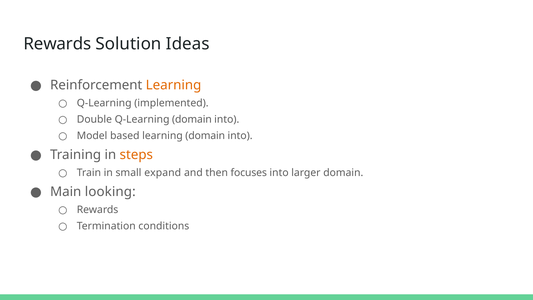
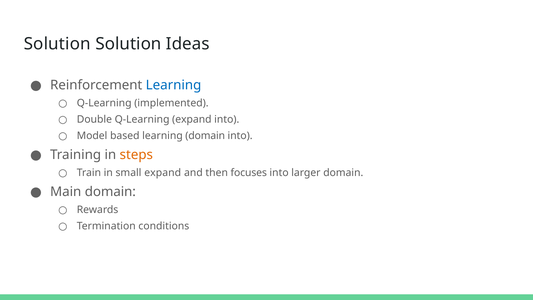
Rewards: Rewards -> Solution (57, 44)
Learning colour: orange -> blue (174, 85)
Q-Learning domain: domain -> expand (192, 119)
Main looking: looking -> domain (110, 192)
